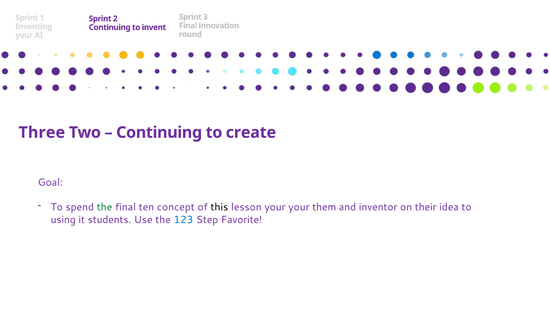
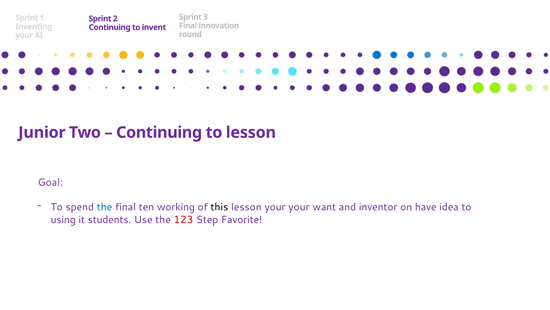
Three: Three -> Junior (42, 132)
to create: create -> lesson (251, 132)
the colour: green -> blue (105, 207)
concept: concept -> working (176, 207)
them: them -> want (324, 207)
their: their -> have (426, 207)
123 colour: blue -> red (183, 219)
